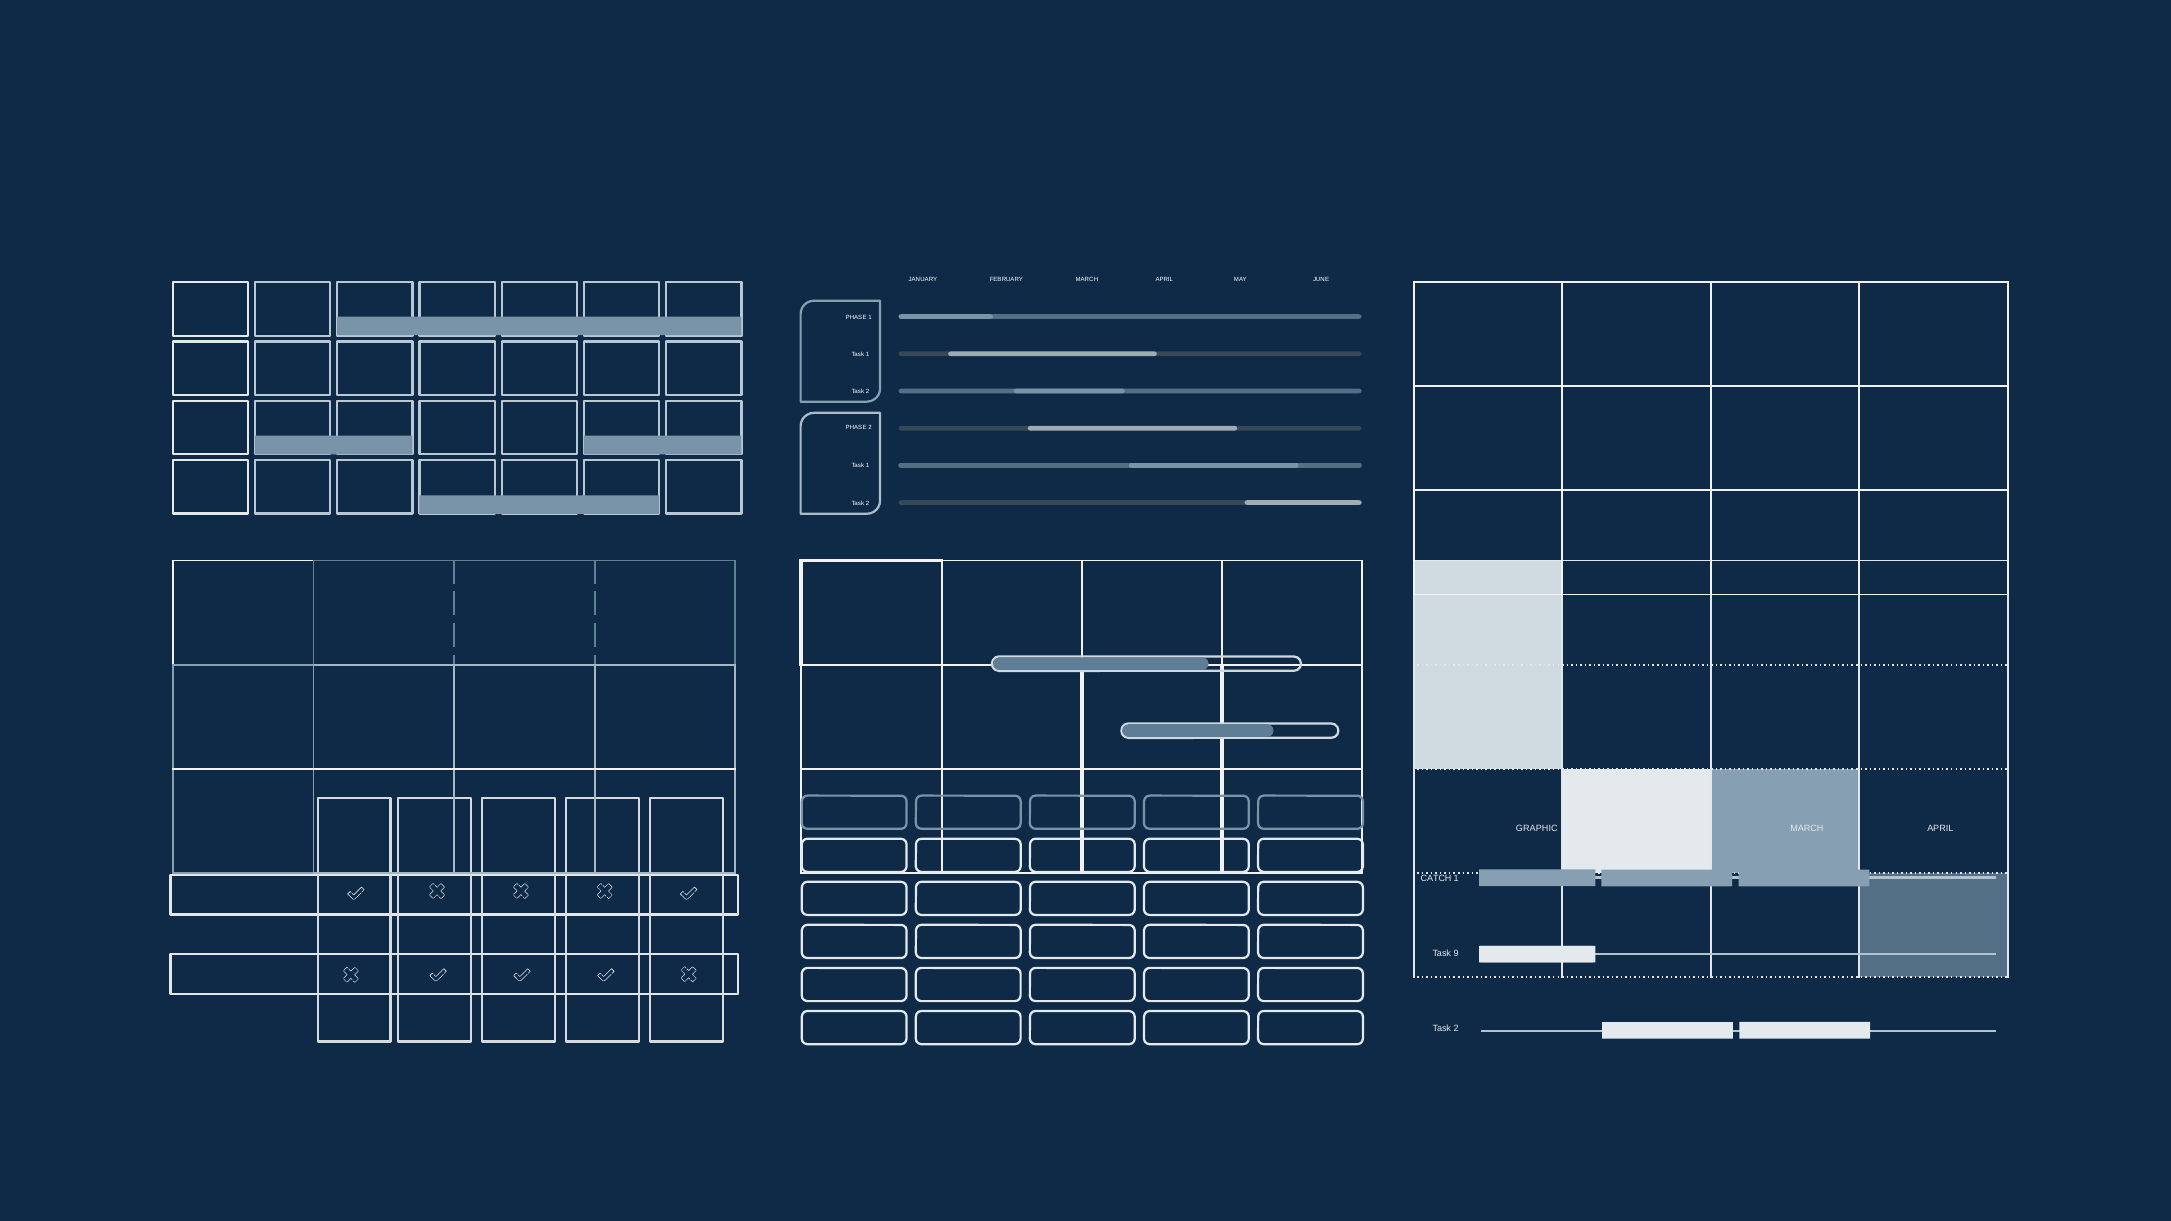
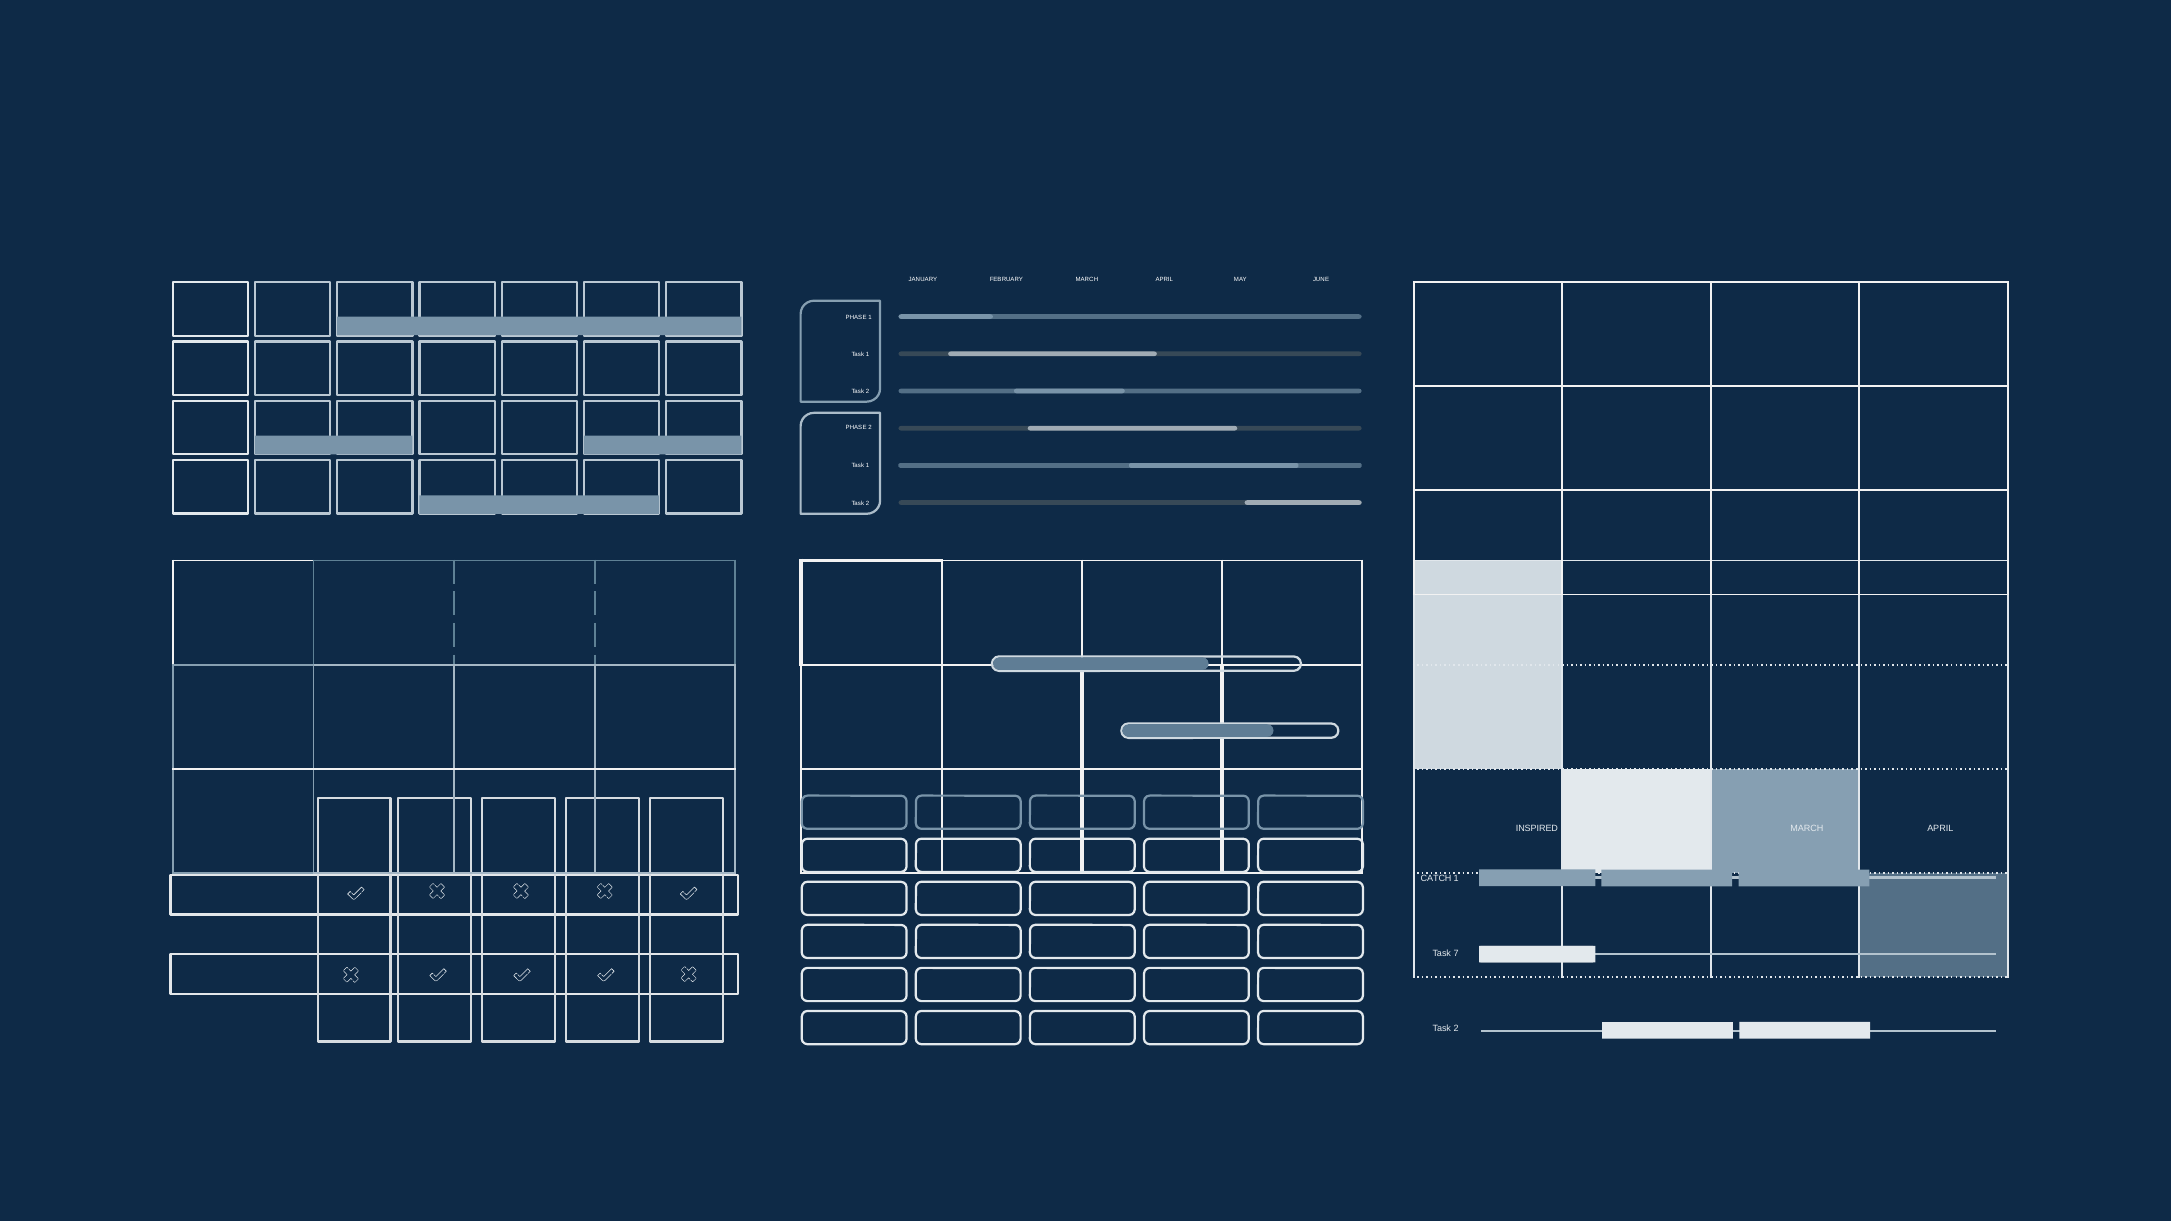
GRAPHIC: GRAPHIC -> INSPIRED (1537, 828)
9: 9 -> 7 (1456, 953)
